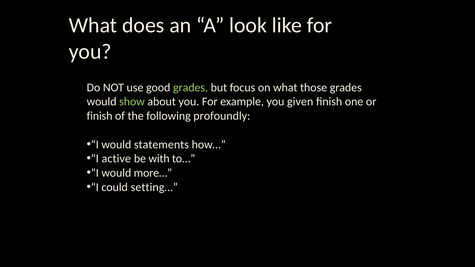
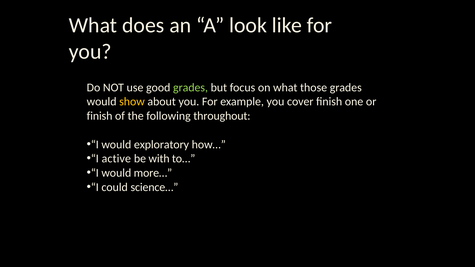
show colour: light green -> yellow (132, 102)
given: given -> cover (300, 102)
profoundly: profoundly -> throughout (222, 116)
statements: statements -> exploratory (161, 145)
setting…: setting… -> science… (154, 187)
